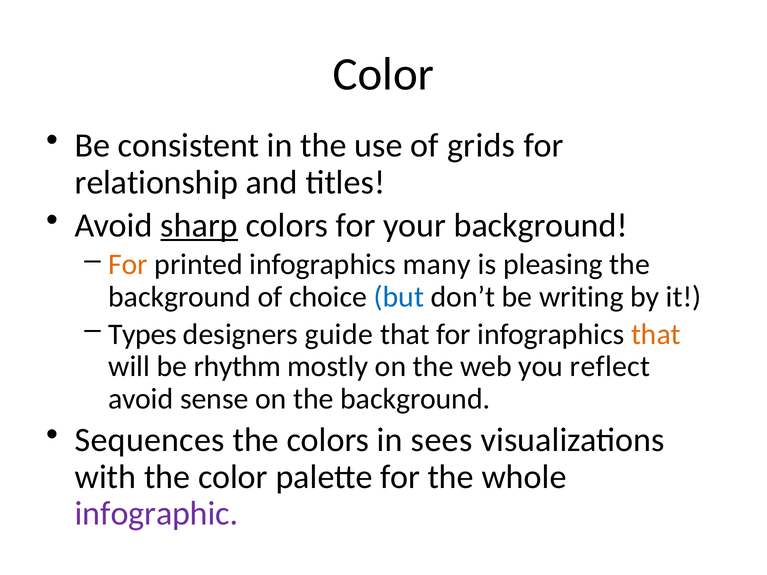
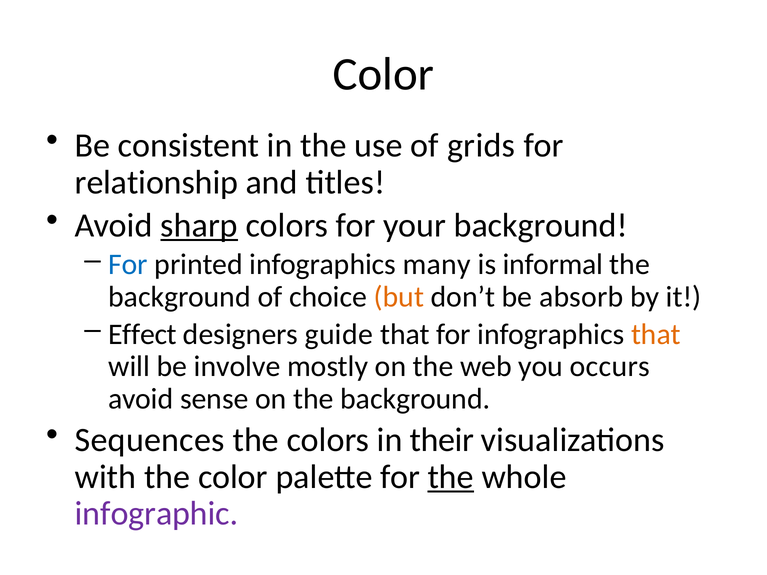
For colour: orange -> blue (128, 265)
pleasing: pleasing -> informal (553, 265)
but colour: blue -> orange (399, 297)
writing: writing -> absorb (581, 297)
Types: Types -> Effect (142, 335)
rhythm: rhythm -> involve (237, 367)
reflect: reflect -> occurs (610, 367)
sees: sees -> their (442, 440)
the underline: none -> present (451, 477)
